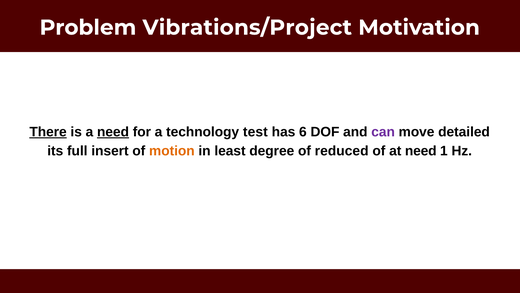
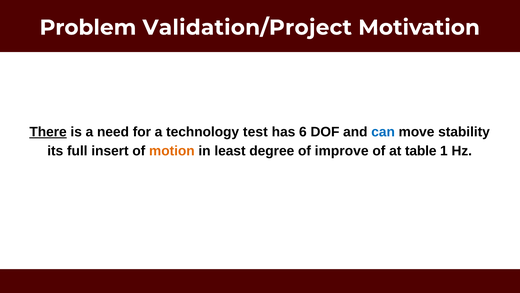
Vibrations/Project: Vibrations/Project -> Validation/Project (247, 27)
need underline: present -> none (113, 132)
can colour: purple -> blue (383, 132)
detailed: detailed -> stability (464, 132)
reduced: reduced -> improve (342, 151)
at need: need -> table (421, 151)
